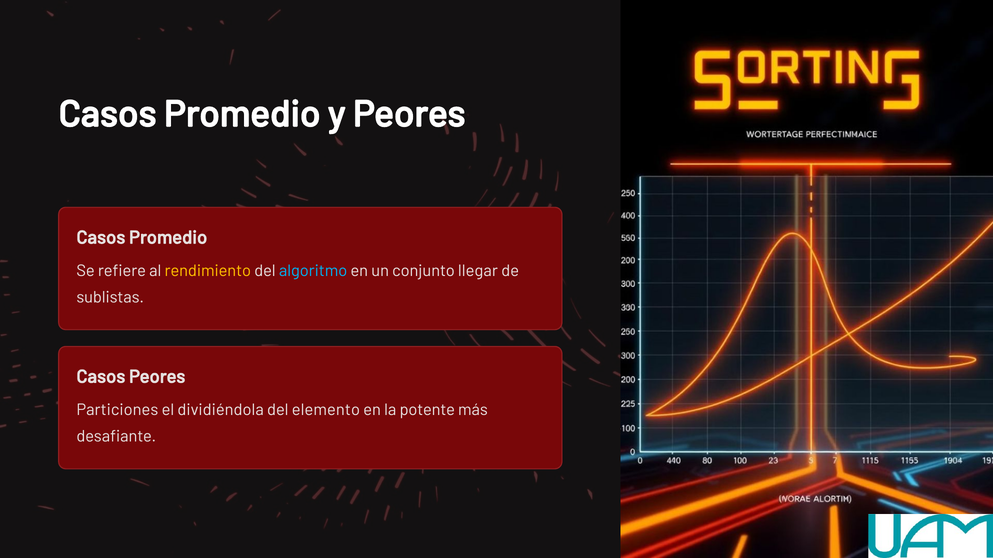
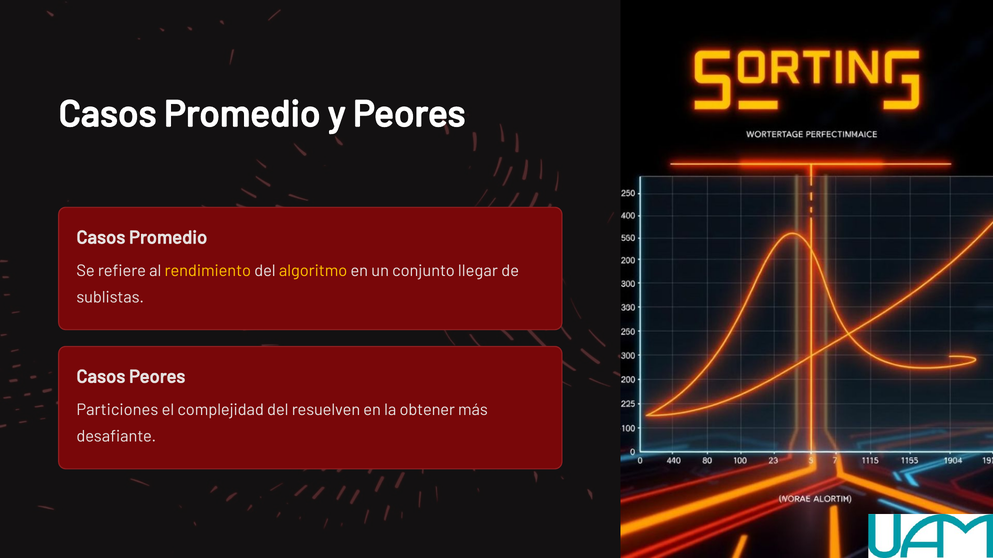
algoritmo colour: light blue -> yellow (313, 271)
dividiéndola: dividiéndola -> complejidad (221, 410)
elemento: elemento -> resuelven (326, 410)
potente: potente -> obtener (427, 410)
